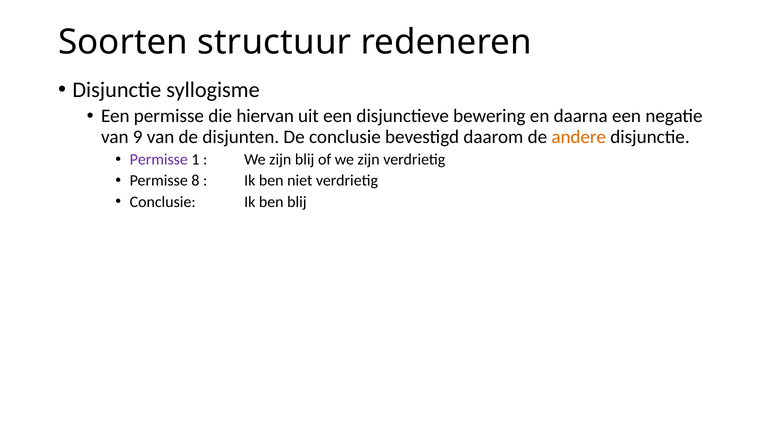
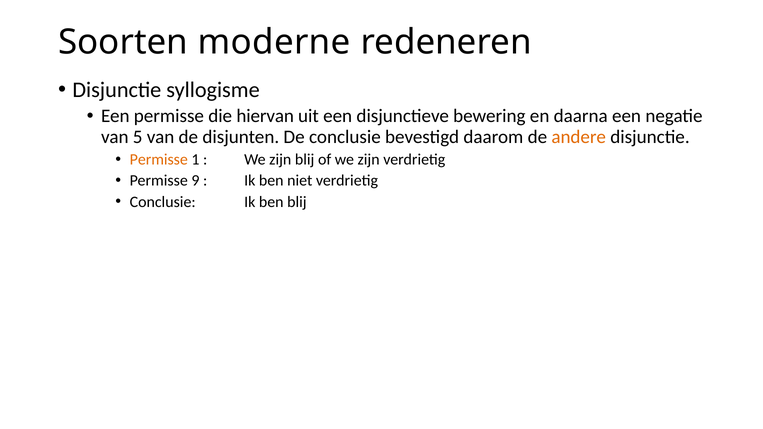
structuur: structuur -> moderne (274, 42)
9: 9 -> 5 (138, 137)
Permisse colour: purple -> orange (159, 160)
8: 8 -> 9 (195, 181)
